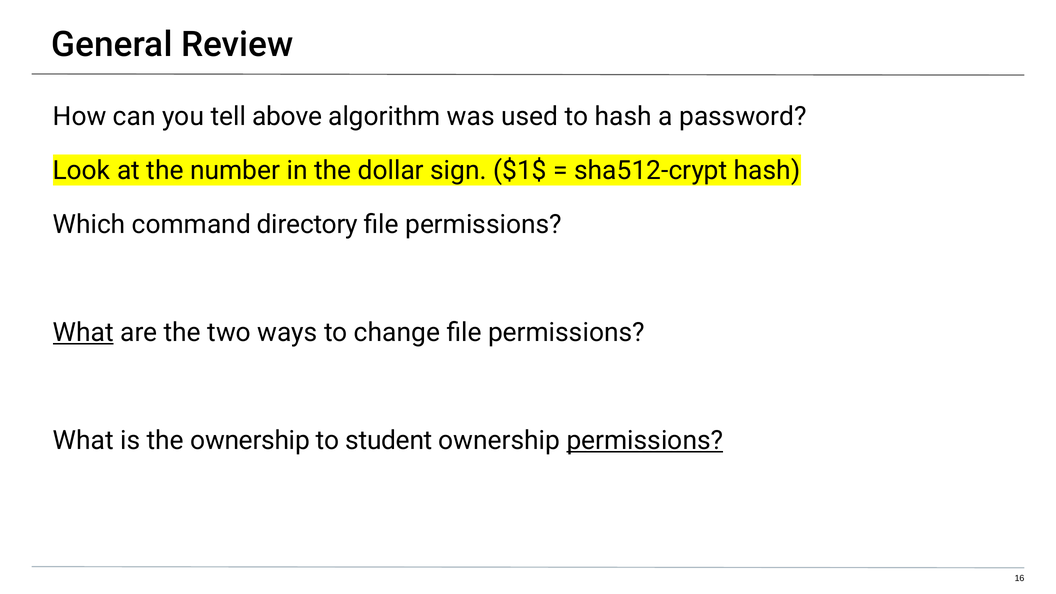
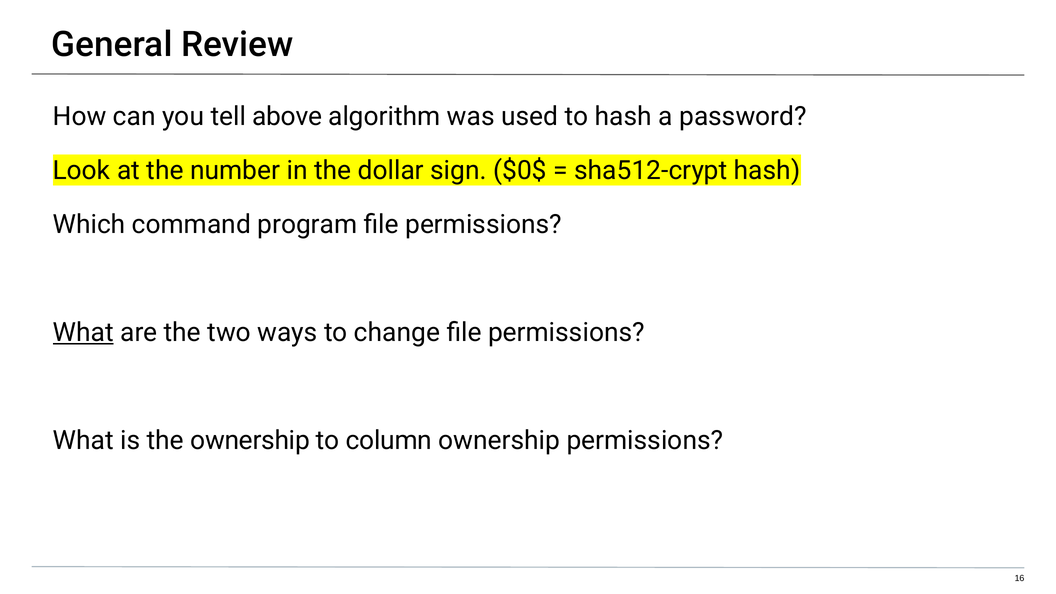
$1$: $1$ -> $0$ (520, 170)
directory: directory -> program (307, 224)
student: student -> column (389, 440)
permissions underline: present -> none (645, 440)
